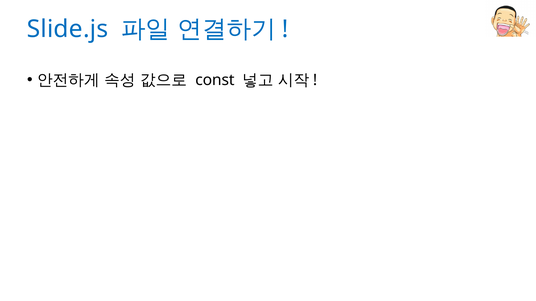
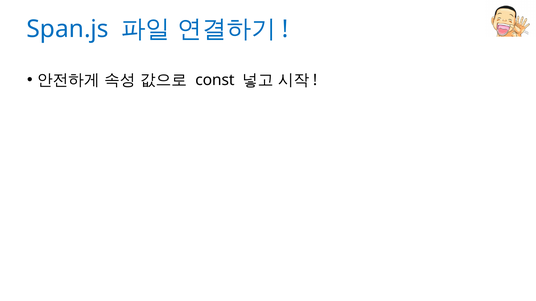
Slide.js: Slide.js -> Span.js (68, 29)
